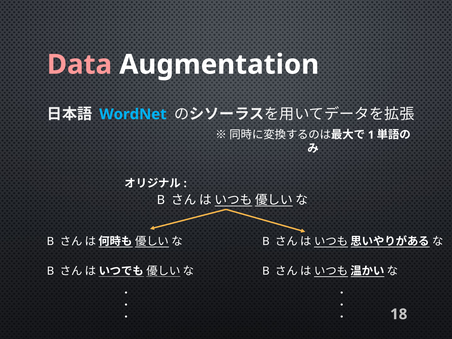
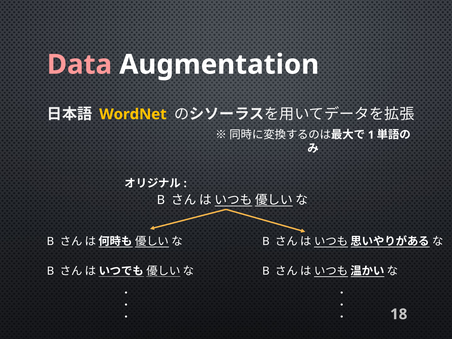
WordNet colour: light blue -> yellow (133, 114)
